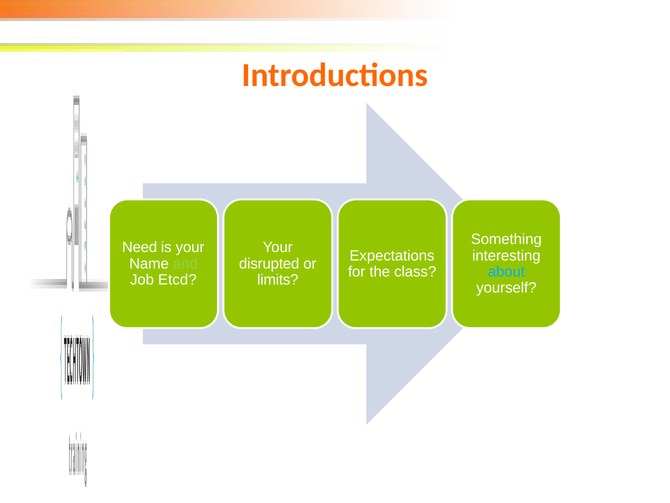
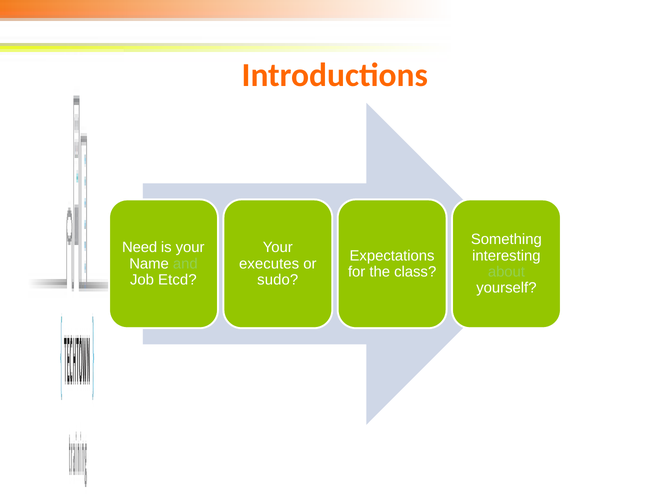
disrupted: disrupted -> executes (269, 263)
about colour: light blue -> light green (506, 271)
limits: limits -> sudo (278, 279)
